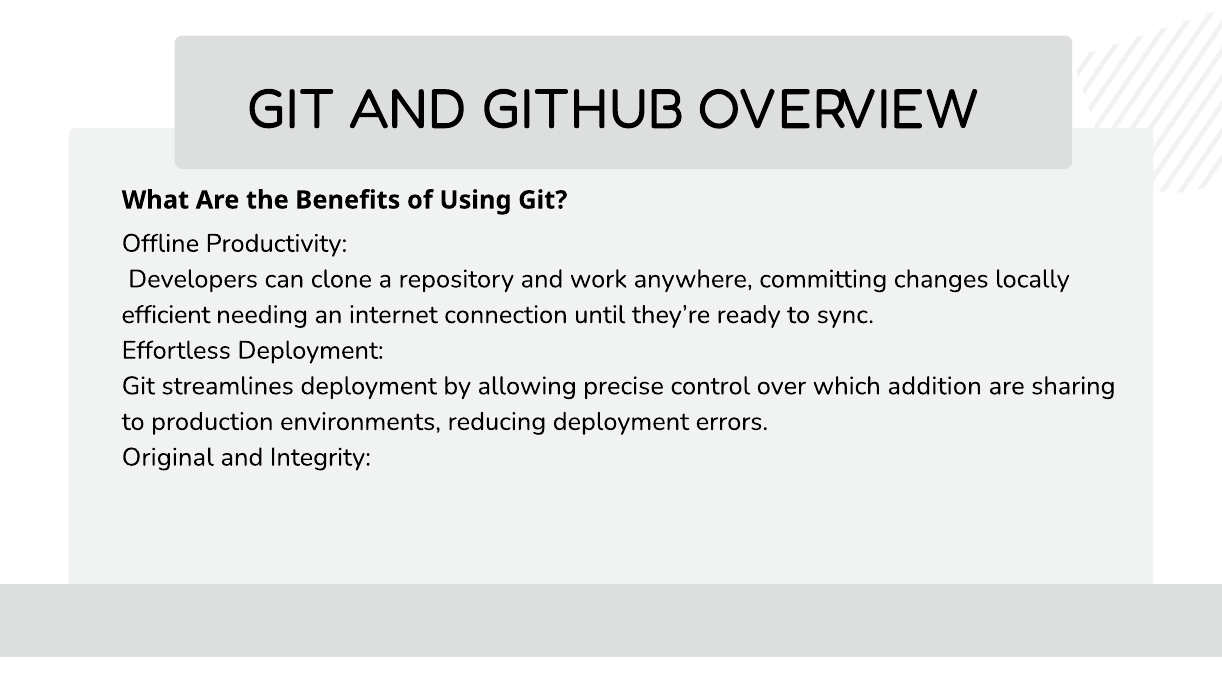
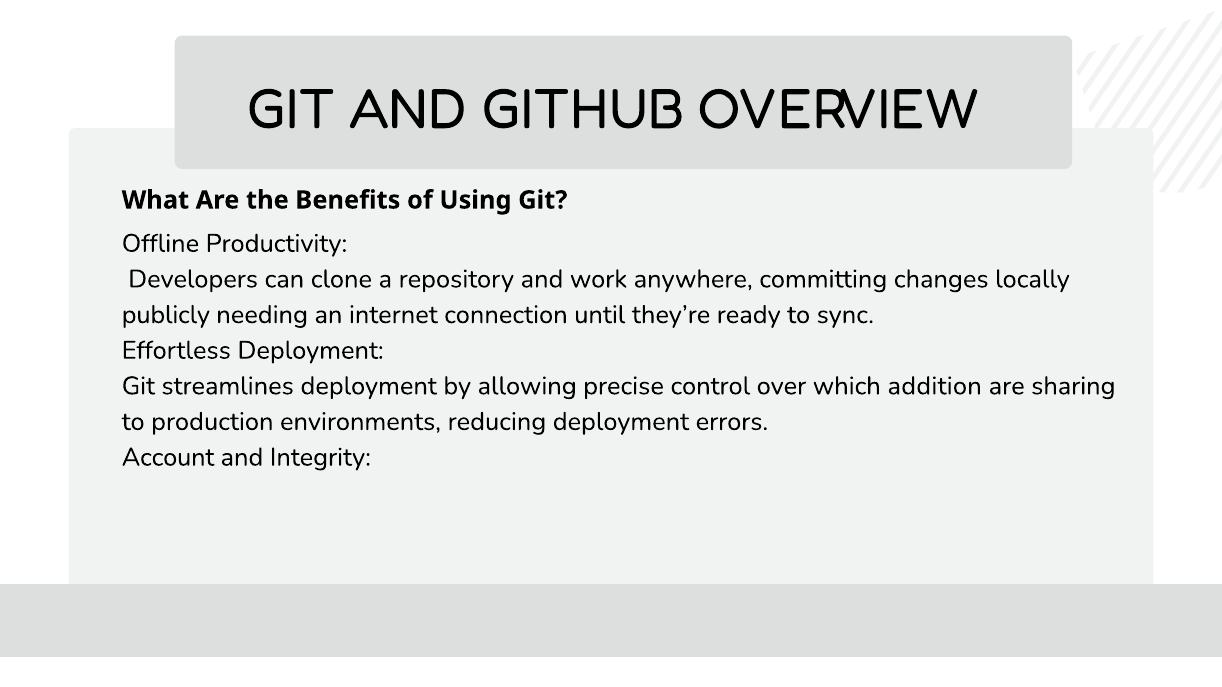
efficient: efficient -> publicly (166, 315)
Original: Original -> Account (168, 457)
